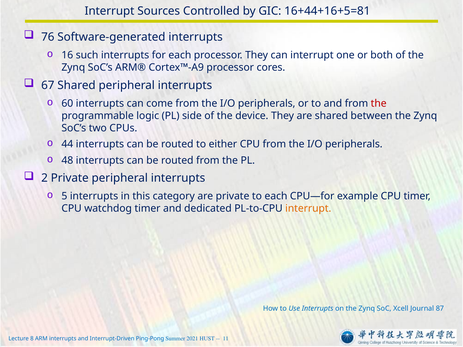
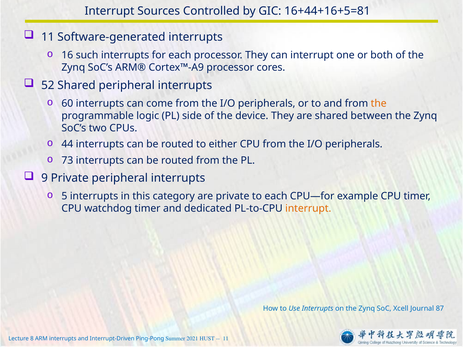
76: 76 -> 11 (48, 37)
67: 67 -> 52 (48, 85)
the colour: red -> orange (379, 103)
48: 48 -> 73 (67, 161)
2: 2 -> 9 (45, 178)
